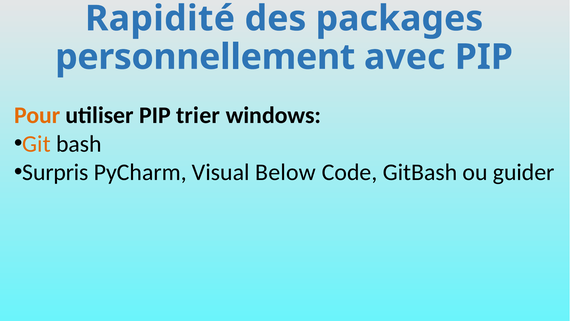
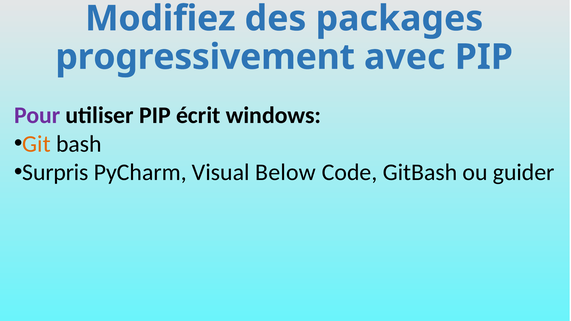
Rapidité: Rapidité -> Modifiez (160, 19)
personnellement: personnellement -> progressivement (205, 57)
Pour colour: orange -> purple (37, 115)
trier: trier -> écrit (198, 115)
